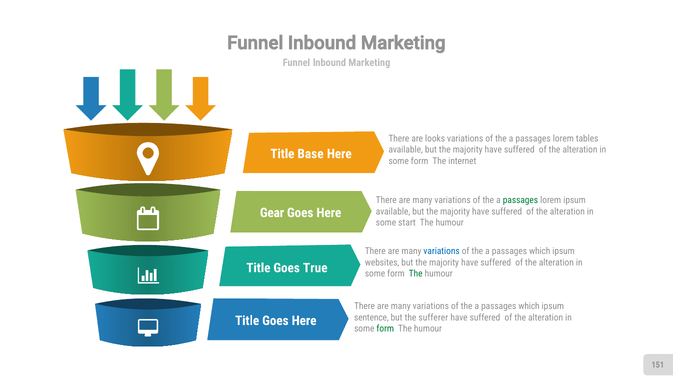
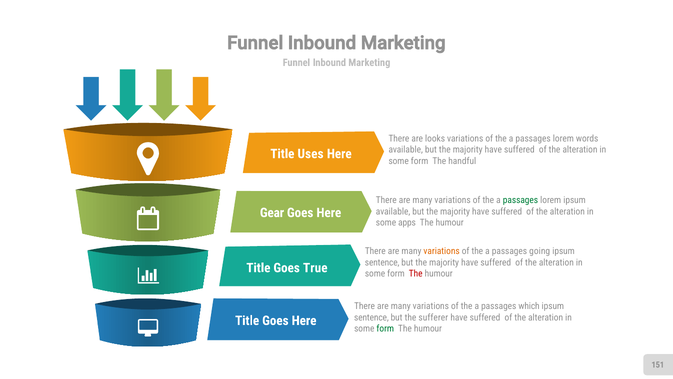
tables: tables -> words (587, 138)
Base: Base -> Uses (311, 154)
internet: internet -> handful (462, 161)
start: start -> apps (407, 222)
variations colour: blue -> orange (442, 251)
which: which -> going (540, 251)
websites: websites -> sentence (382, 262)
The colour: green -> red (416, 274)
